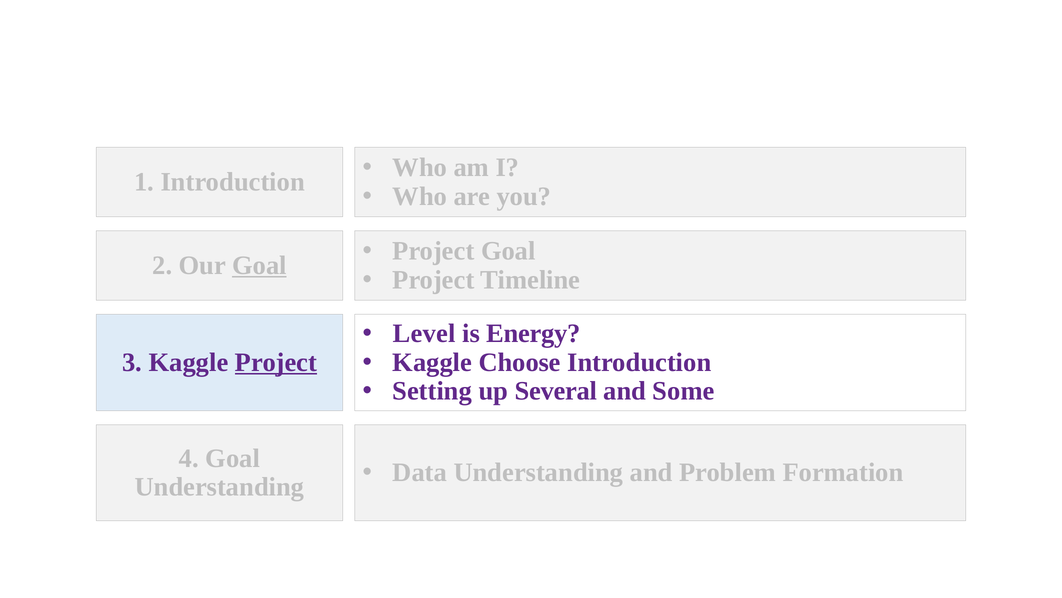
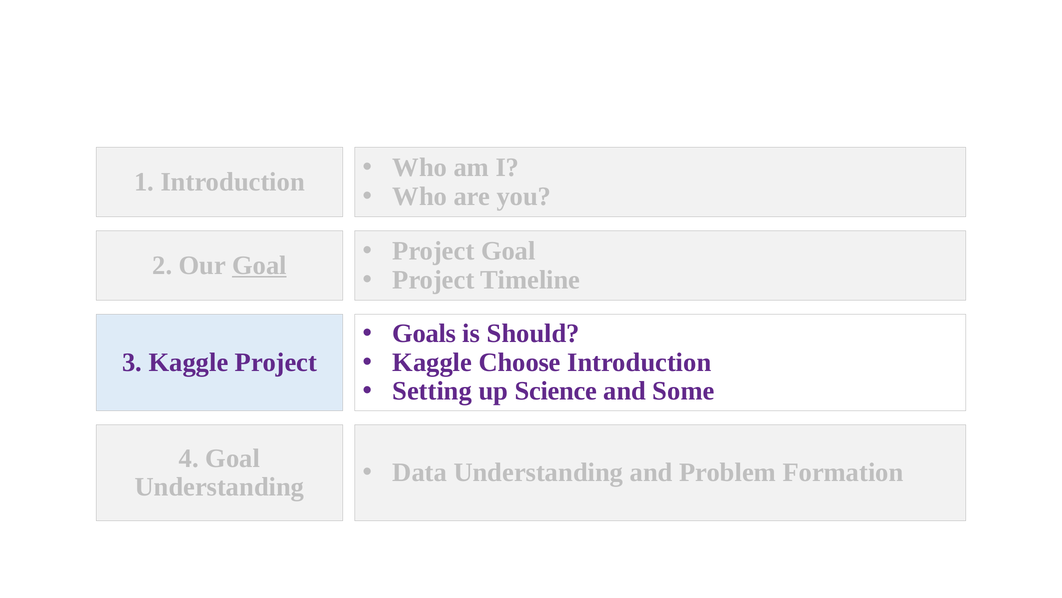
Level: Level -> Goals (424, 333)
Energy: Energy -> Should (533, 333)
Project underline: present -> none (276, 362)
Several: Several -> Science (556, 391)
